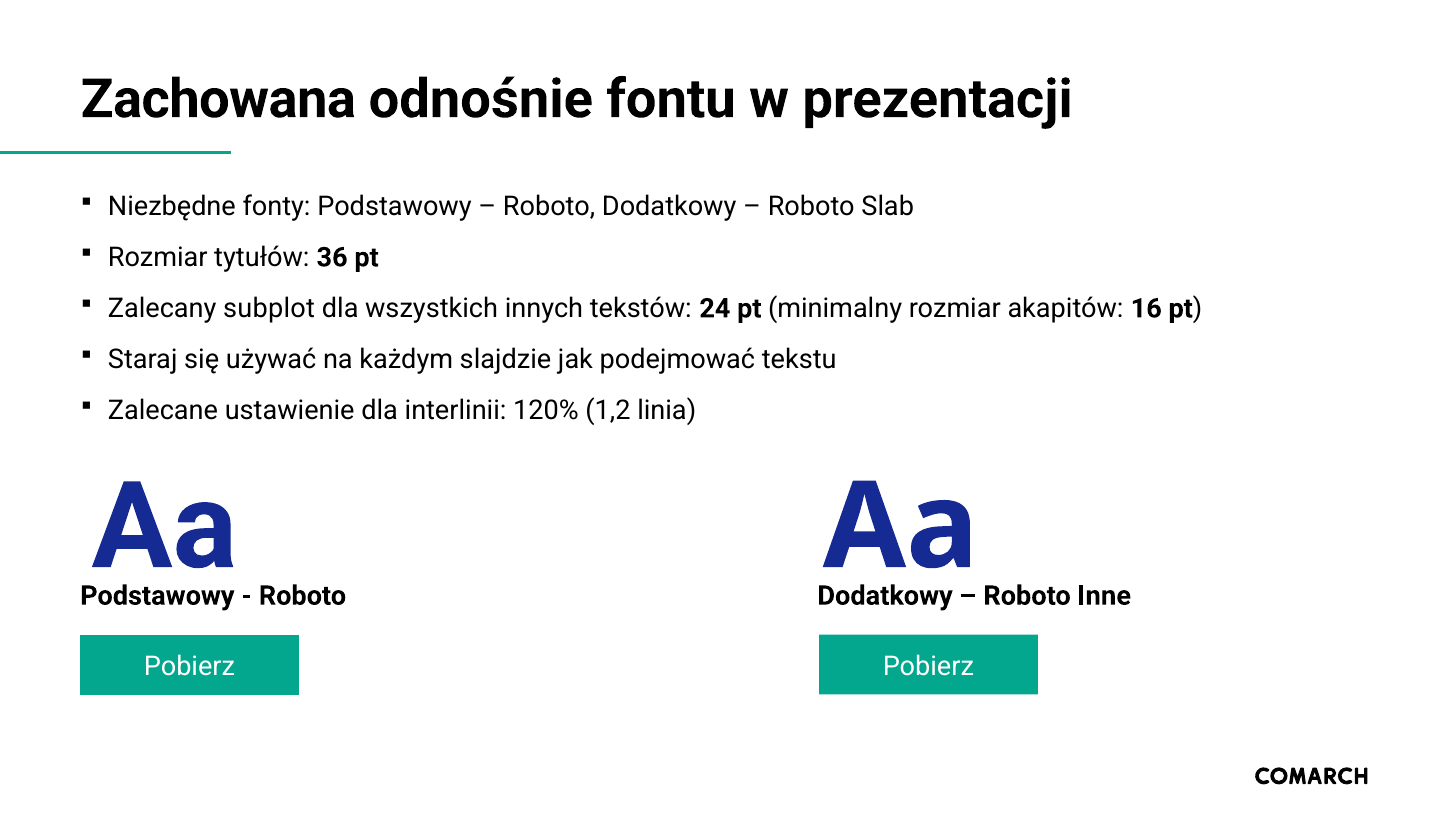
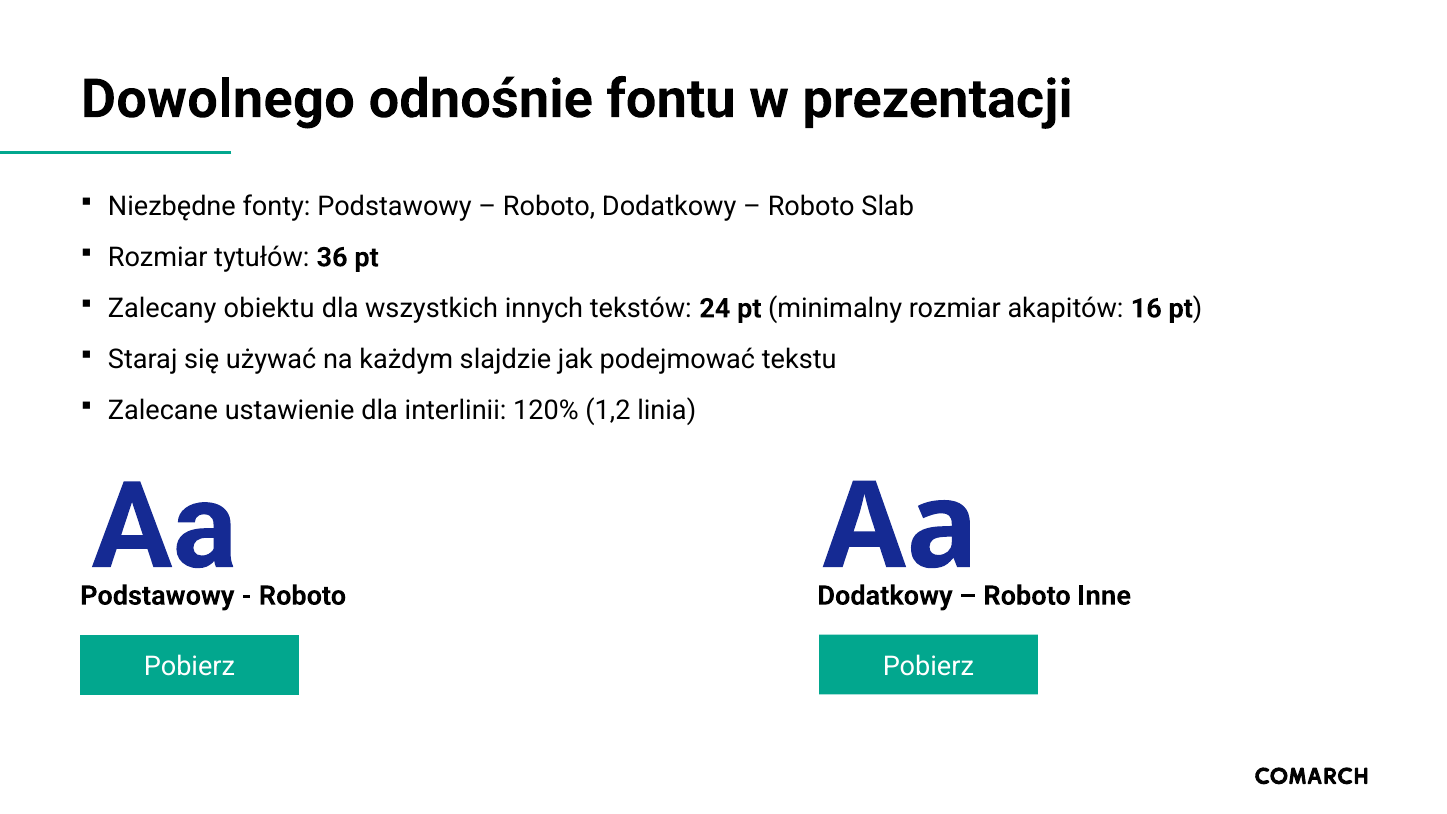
Zachowana: Zachowana -> Dowolnego (218, 99)
subplot: subplot -> obiektu (269, 309)
